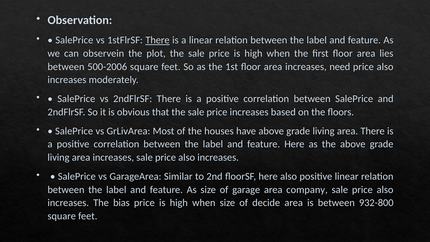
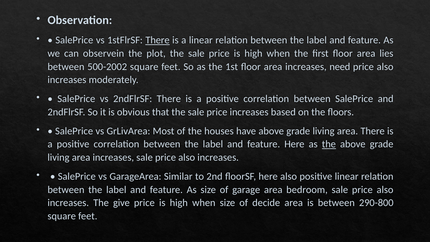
500-2006: 500-2006 -> 500-2002 (107, 67)
the underline: none -> present (329, 144)
company: company -> bedroom (307, 190)
bias: bias -> give (121, 203)
932-800: 932-800 -> 290-800 (376, 203)
